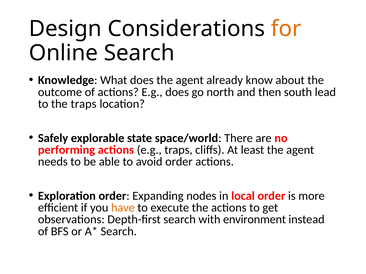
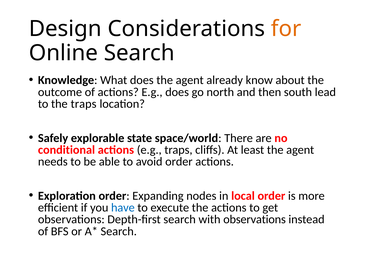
performing: performing -> conditional (67, 150)
have colour: orange -> blue (123, 208)
with environment: environment -> observations (255, 220)
